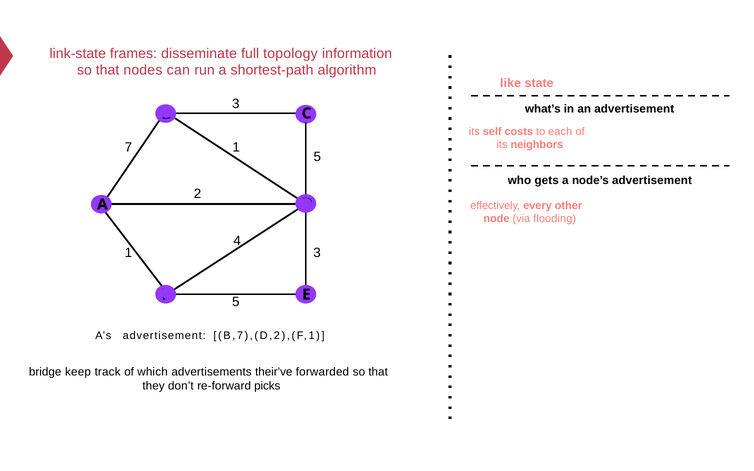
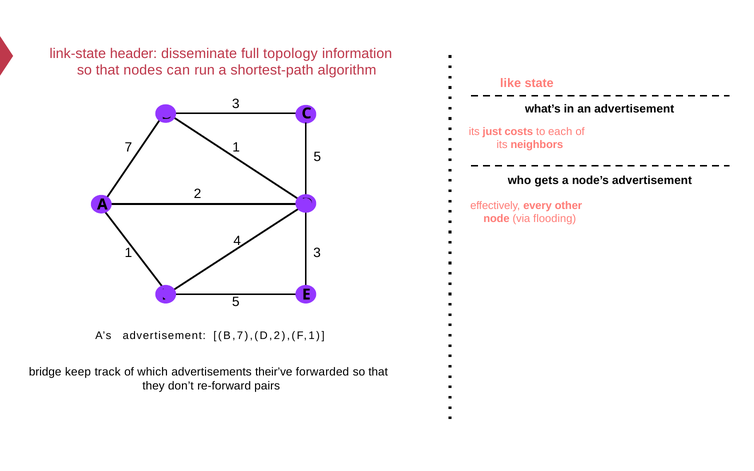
frames: frames -> header (134, 53)
self: self -> just (492, 132)
picks: picks -> pairs (267, 386)
